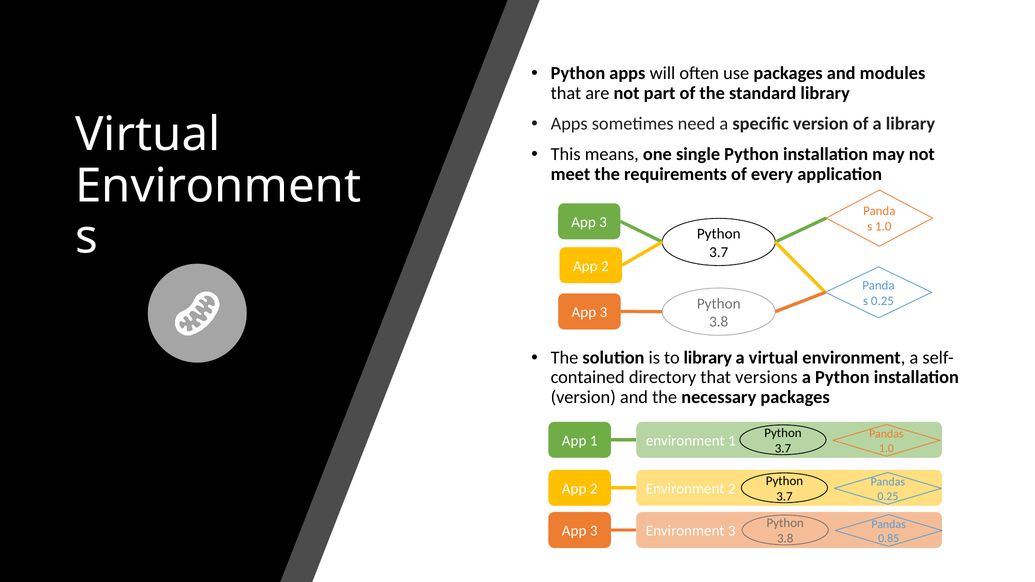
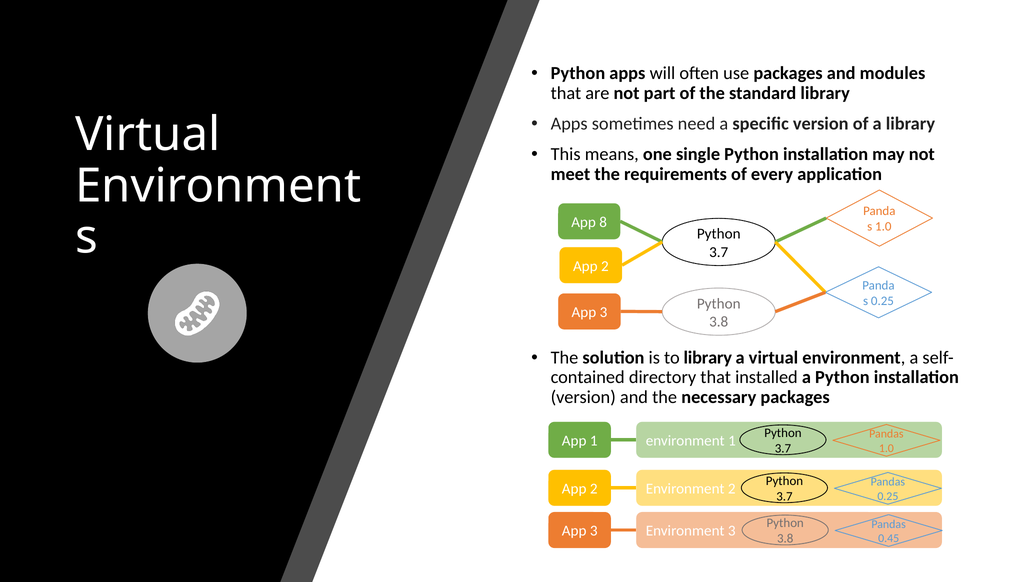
3: 3 -> 8 (603, 222)
versions: versions -> installed (766, 378)
0.85: 0.85 -> 0.45 (889, 539)
